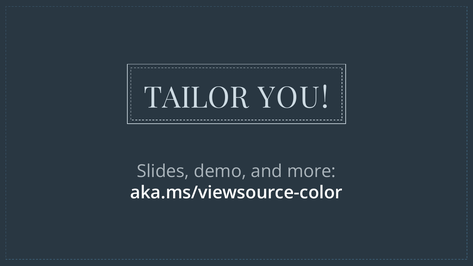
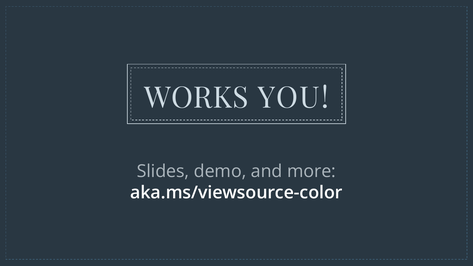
TAILOR: TAILOR -> WORKS (196, 98)
